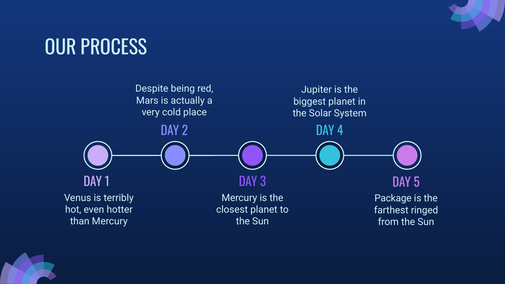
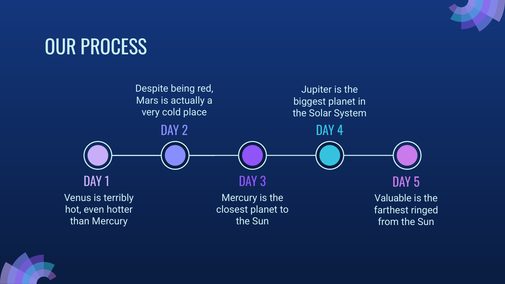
Package: Package -> Valuable (393, 198)
